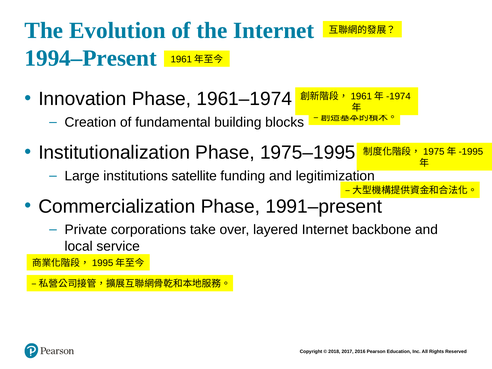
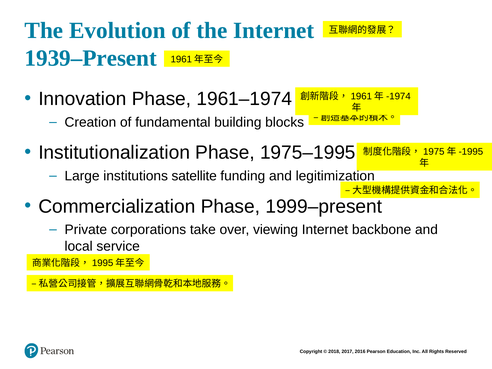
1994–Present: 1994–Present -> 1939–Present (91, 58)
1991–present: 1991–present -> 1999–present (324, 206)
layered: layered -> viewing (276, 230)
